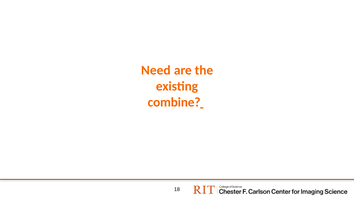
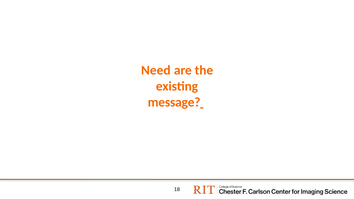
combine: combine -> message (174, 102)
